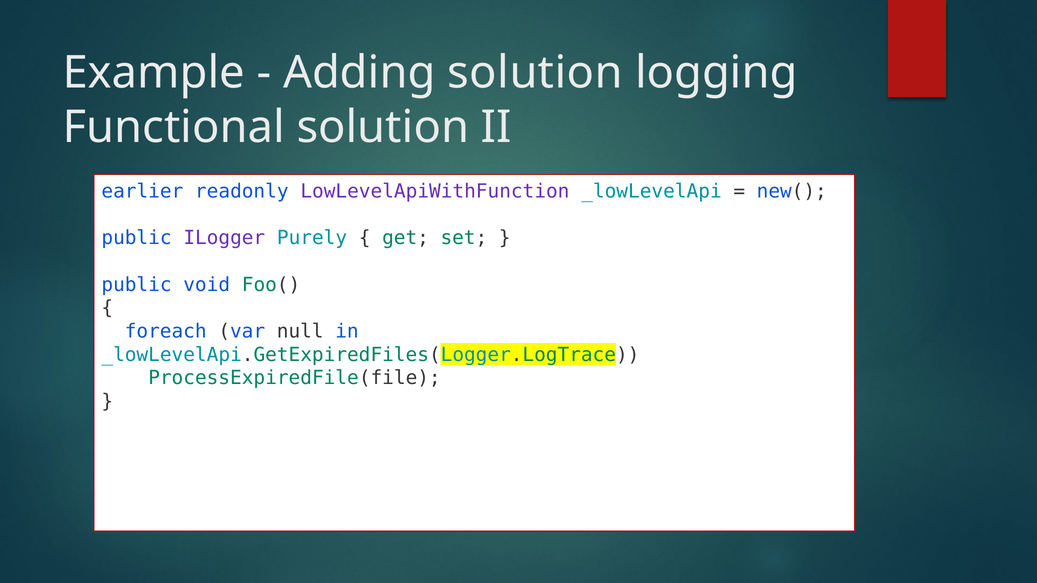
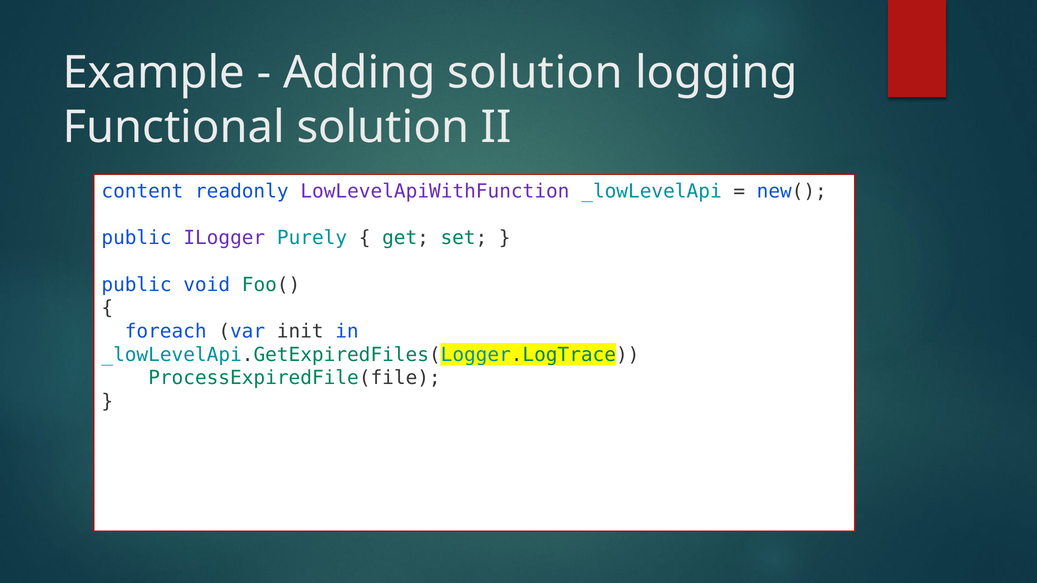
earlier: earlier -> content (142, 191)
null: null -> init (300, 331)
